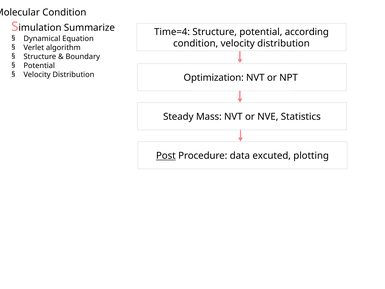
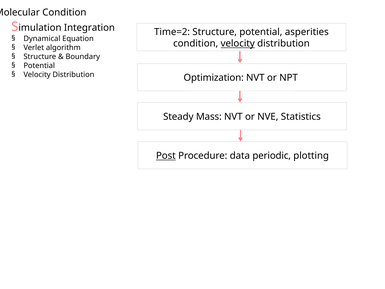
Summarize: Summarize -> Integration (89, 28)
Time=4: Time=4 -> Time=2 (172, 32)
according: according -> asperities (307, 32)
velocity underline: none -> present (238, 44)
excuted: excuted -> periodic (272, 156)
